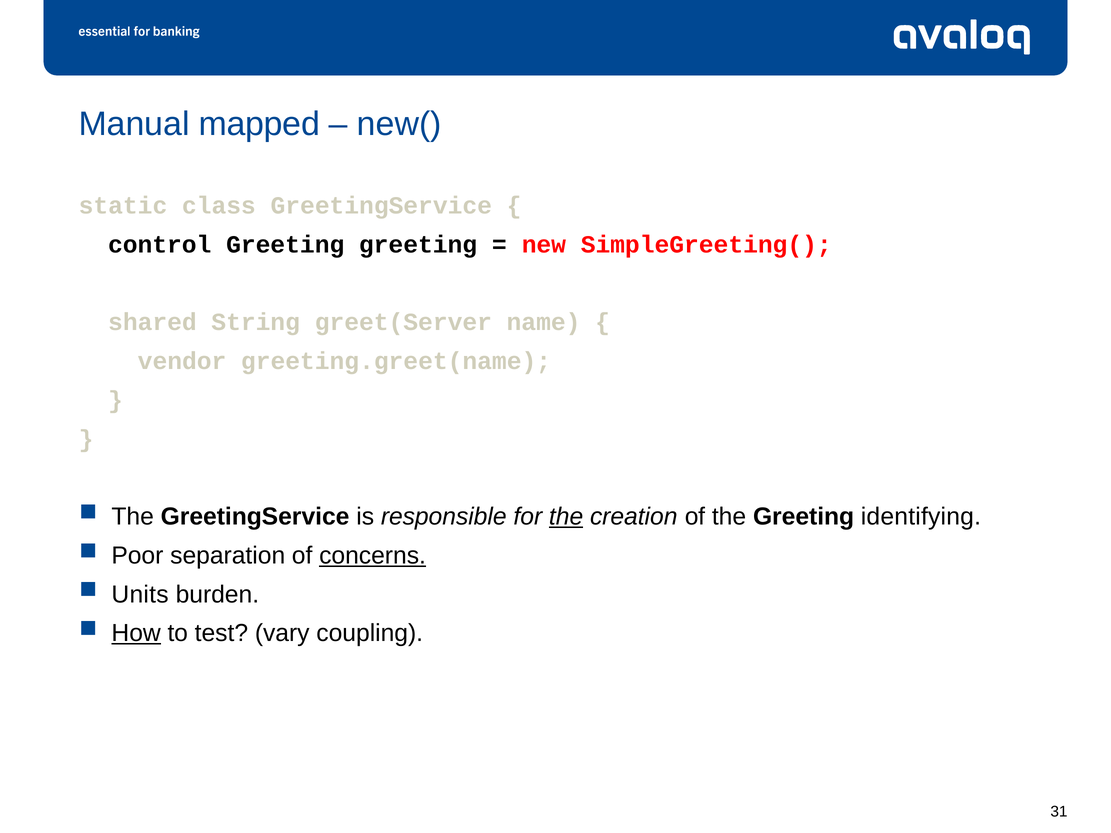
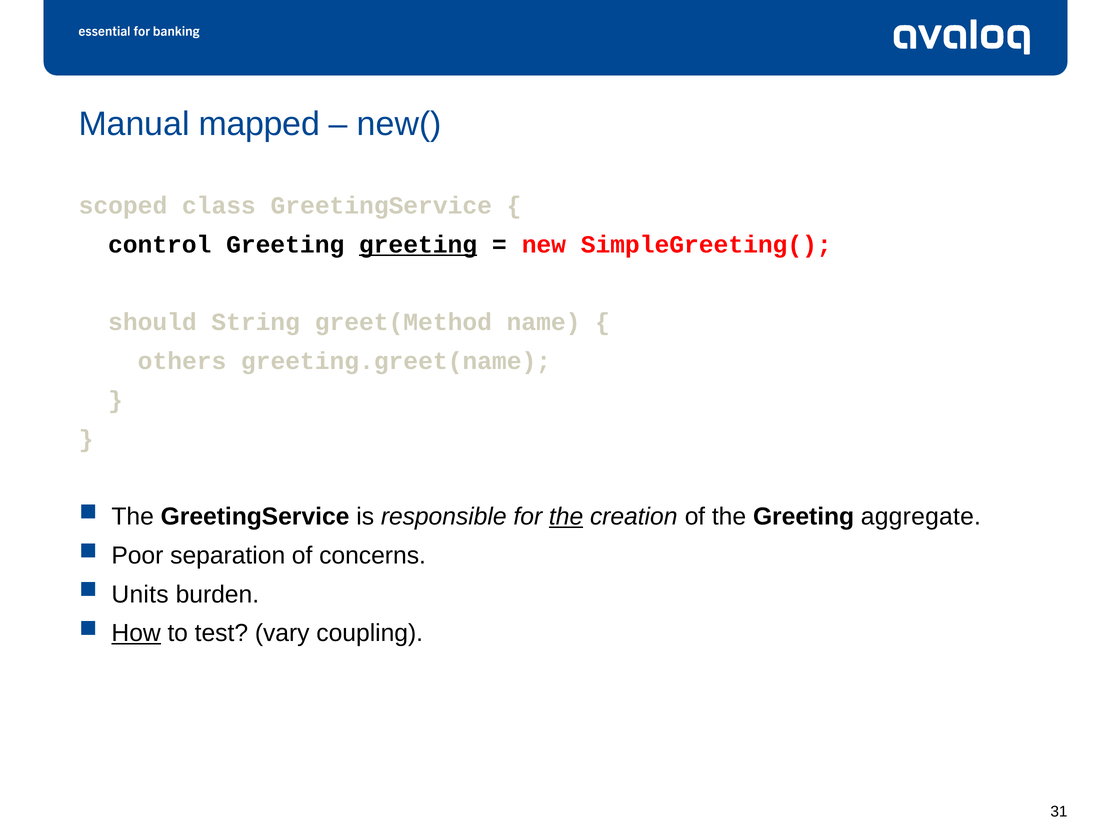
static: static -> scoped (123, 206)
greeting underline: none -> present (418, 245)
shared: shared -> should (152, 322)
greet(Server: greet(Server -> greet(Method (403, 322)
vendor: vendor -> others (182, 361)
identifying: identifying -> aggregate (921, 517)
concerns underline: present -> none (373, 556)
